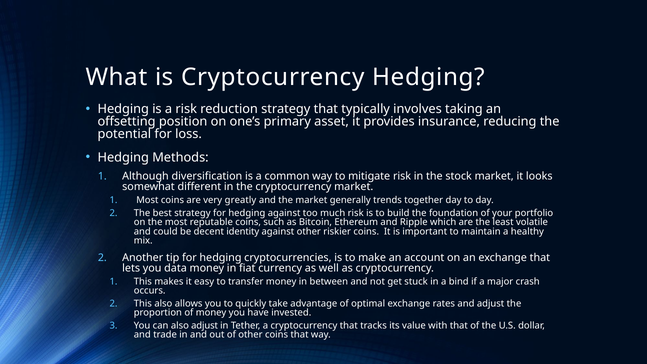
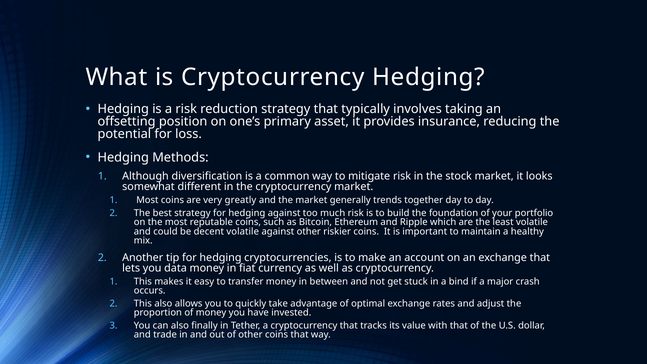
decent identity: identity -> volatile (243, 231)
also adjust: adjust -> finally (205, 326)
